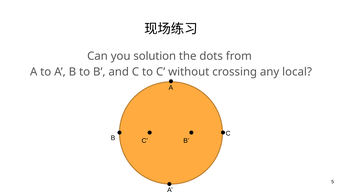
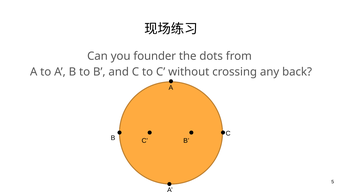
solution: solution -> founder (155, 56)
local: local -> back (297, 72)
